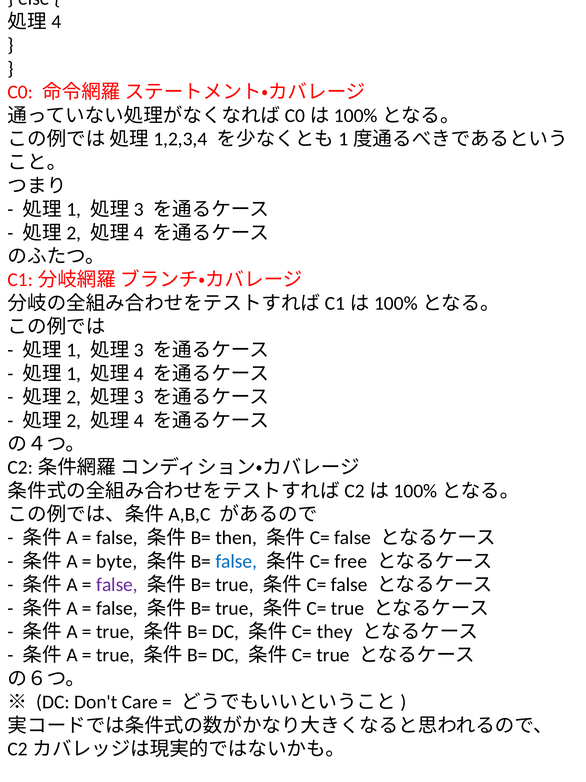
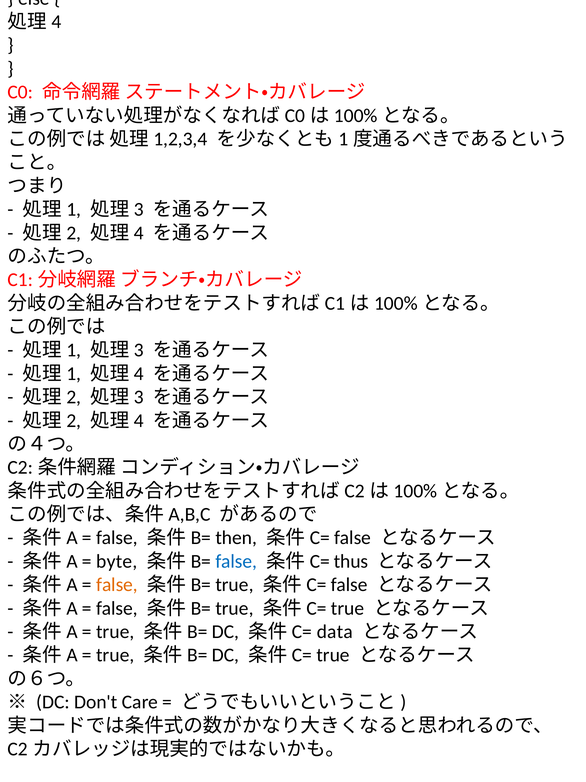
free: free -> thus (351, 561)
false colour: purple -> orange (117, 584)
they: they -> data (335, 631)
